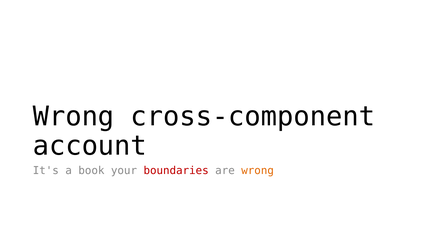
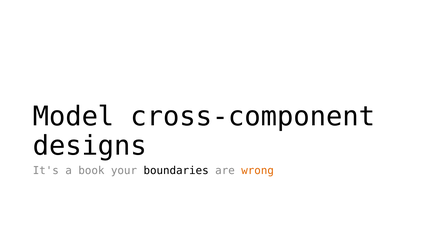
Wrong: Wrong -> Model (74, 116)
account: account -> designs (90, 146)
boundaries colour: red -> black (176, 170)
